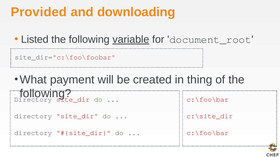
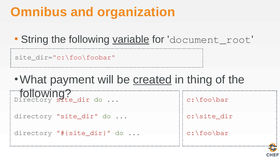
Provided: Provided -> Omnibus (39, 12)
downloading: downloading -> organization (136, 12)
Listed: Listed -> String (35, 40)
created underline: none -> present (152, 80)
